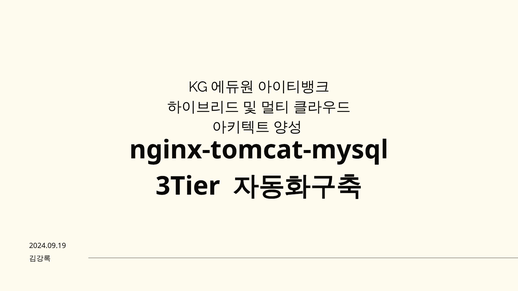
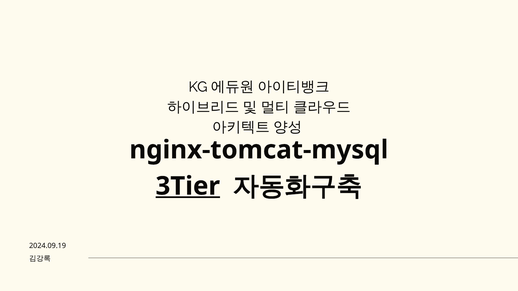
3Tier underline: none -> present (188, 186)
